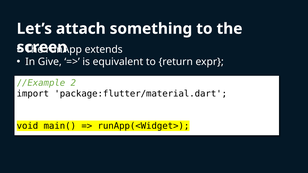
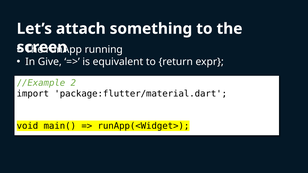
extends: extends -> running (104, 49)
